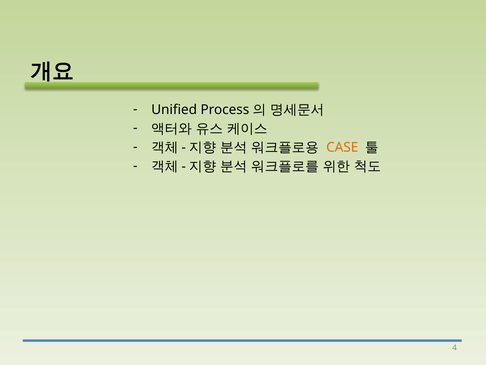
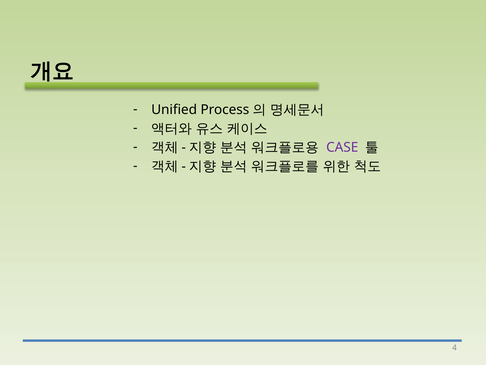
CASE colour: orange -> purple (342, 147)
